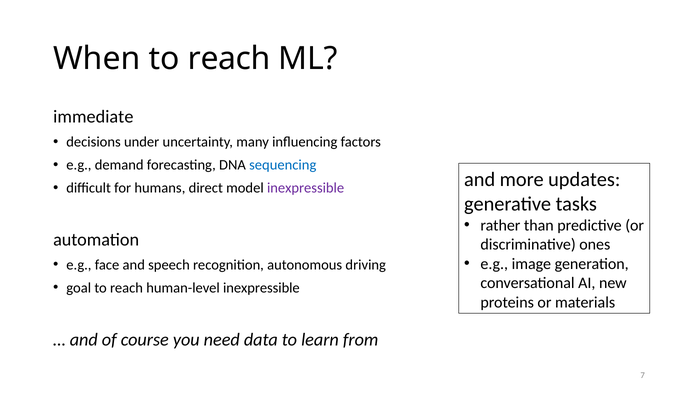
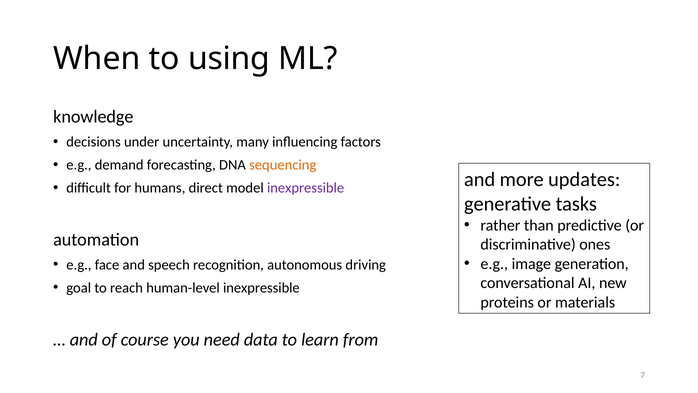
When to reach: reach -> using (229, 59)
immediate: immediate -> knowledge (93, 117)
sequencing colour: blue -> orange (283, 165)
